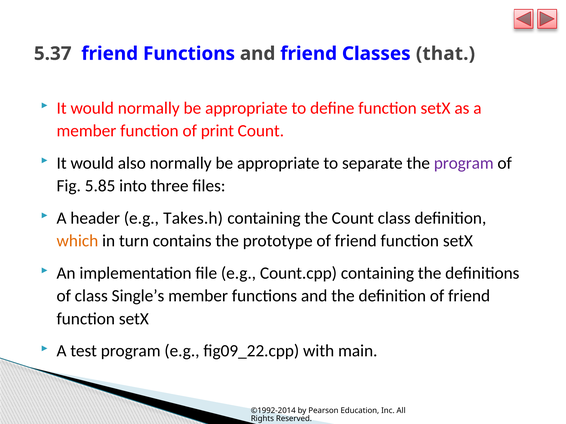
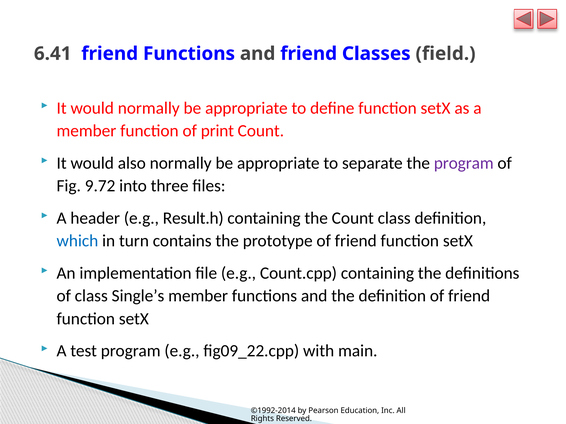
5.37: 5.37 -> 6.41 (53, 54)
that: that -> field (446, 54)
5.85: 5.85 -> 9.72 (100, 186)
Takes.h: Takes.h -> Result.h (193, 218)
which colour: orange -> blue (77, 241)
